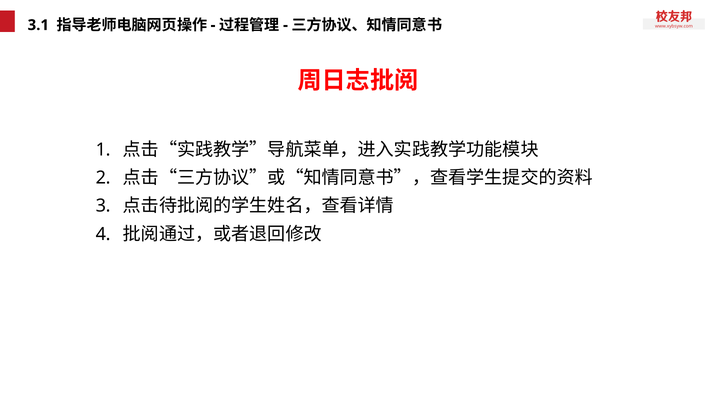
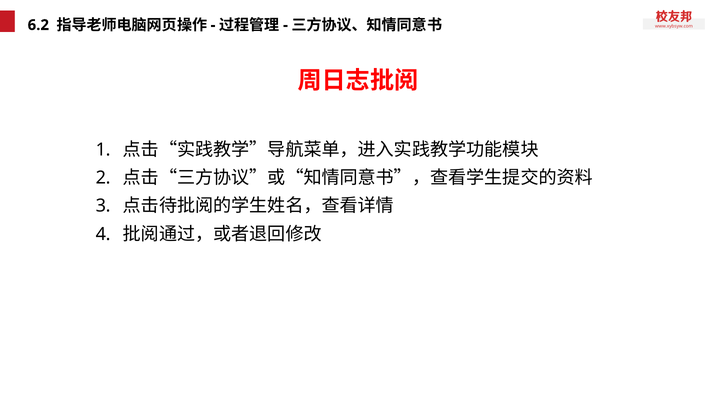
3.1: 3.1 -> 6.2 (38, 25)
